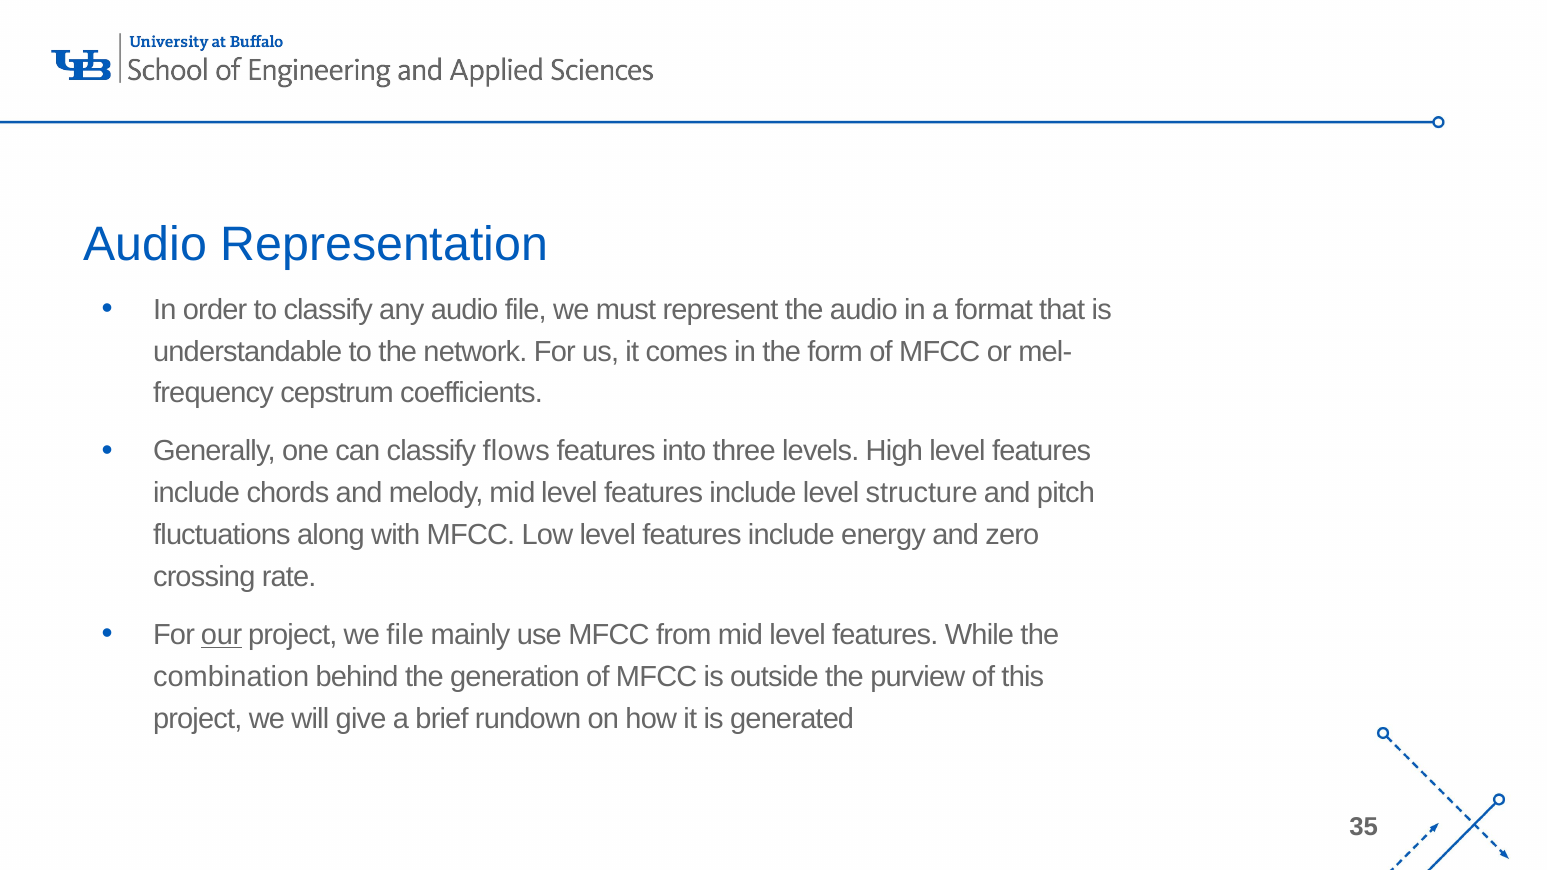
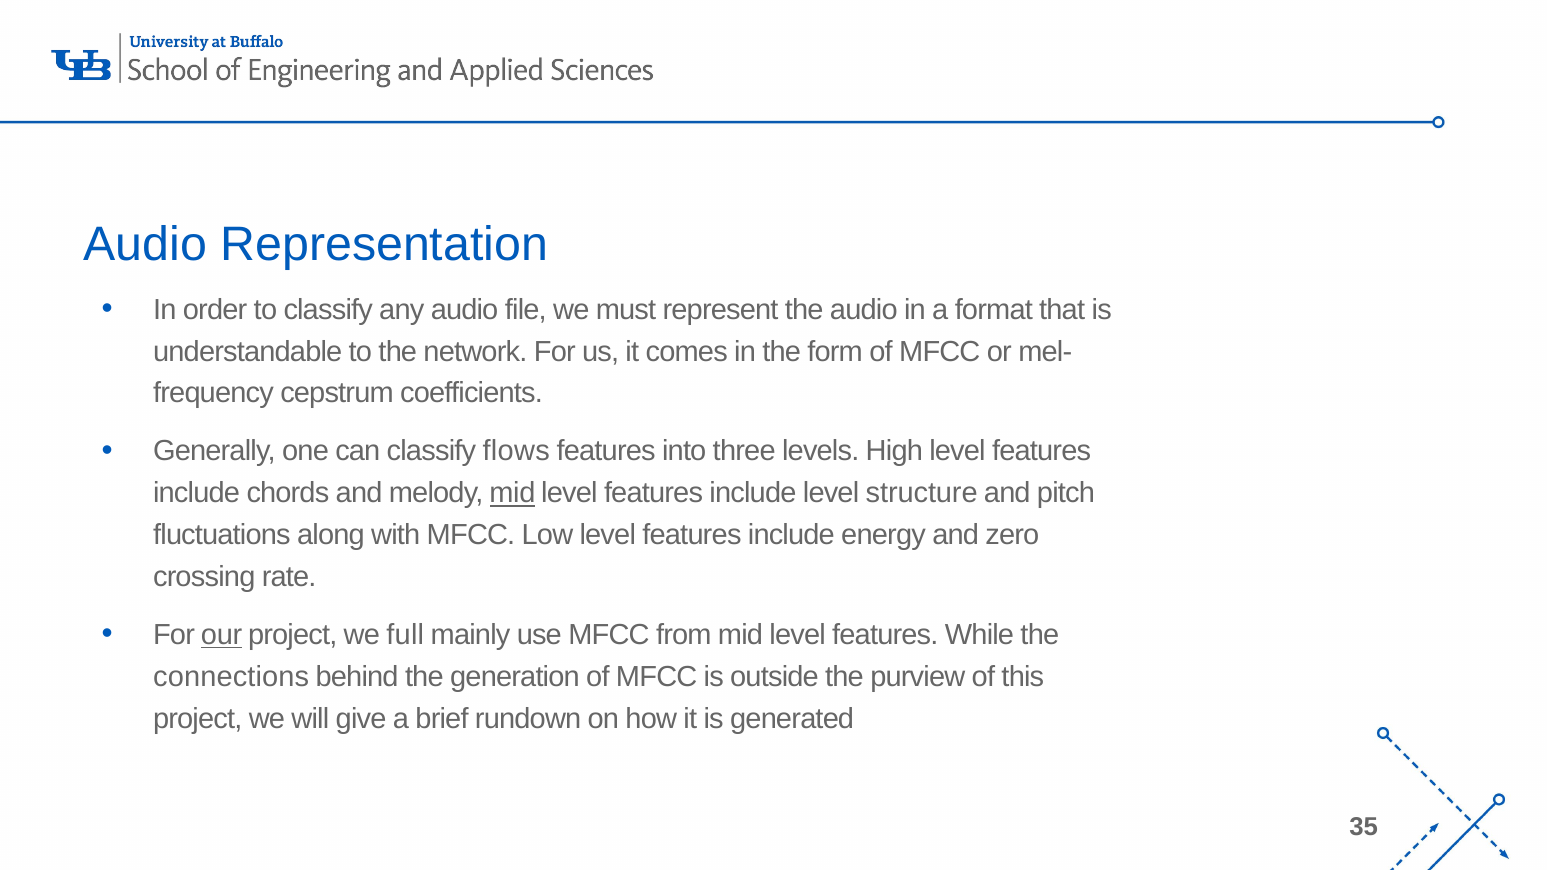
mid underline: none -> present (512, 493)
we file: file -> full (405, 635)
combination: combination -> connections (231, 677)
